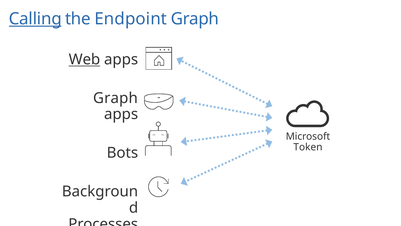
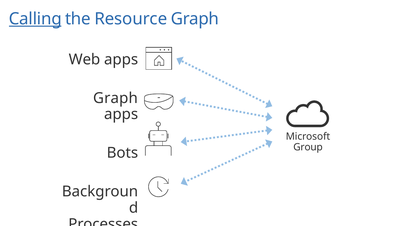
Endpoint: Endpoint -> Resource (131, 19)
Web underline: present -> none (84, 59)
Token: Token -> Group (308, 147)
